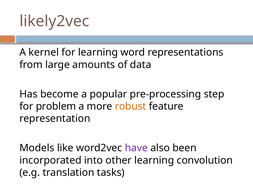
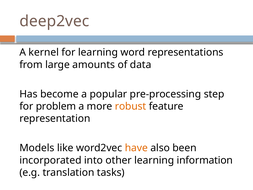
likely2vec: likely2vec -> deep2vec (54, 21)
have colour: purple -> orange (136, 148)
convolution: convolution -> information (205, 160)
